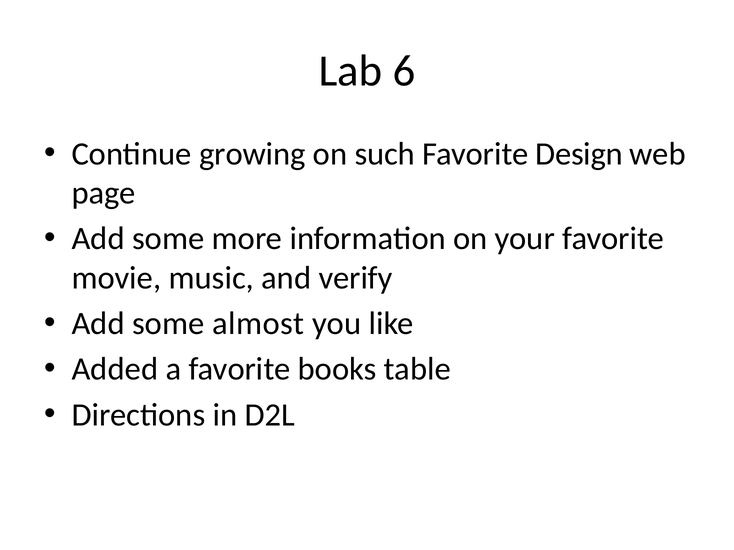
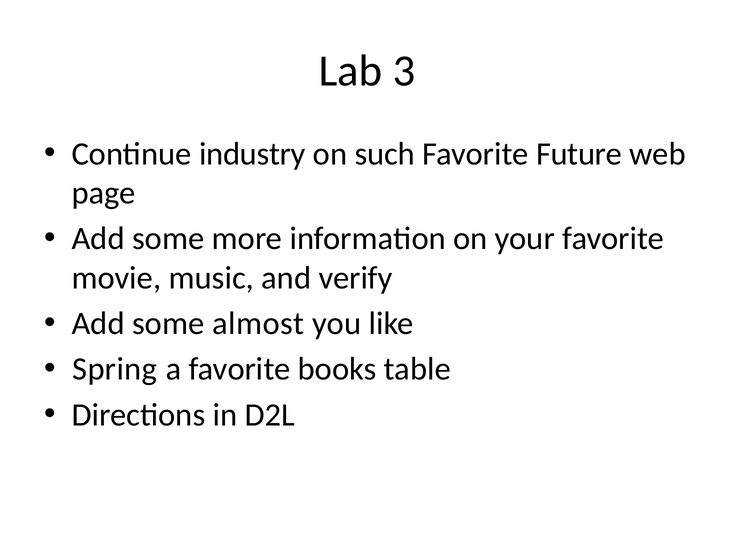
6: 6 -> 3 (404, 71)
growing: growing -> industry (252, 154)
Design: Design -> Future (579, 154)
Added: Added -> Spring (115, 370)
